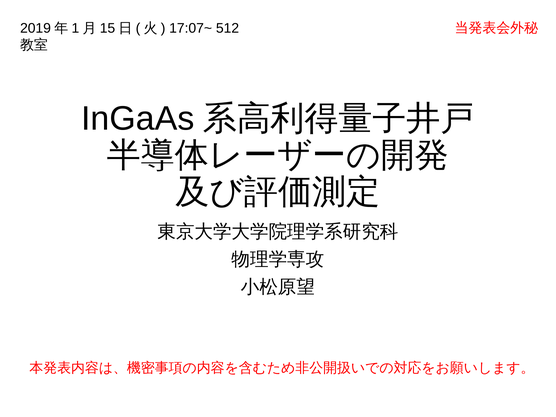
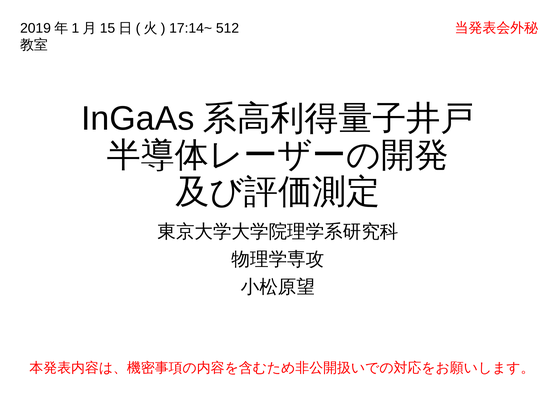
17:07~: 17:07~ -> 17:14~ (191, 28)
